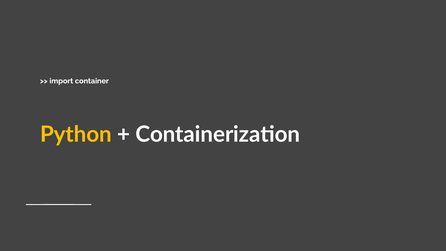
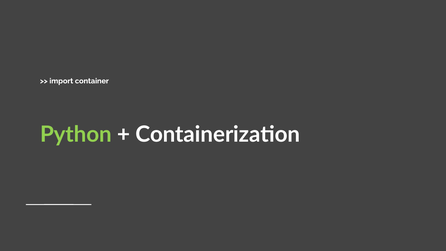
Python colour: yellow -> light green (76, 134)
